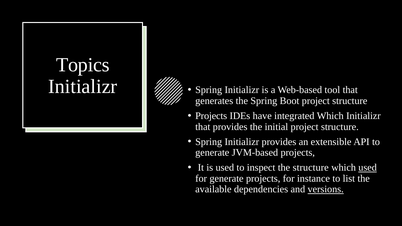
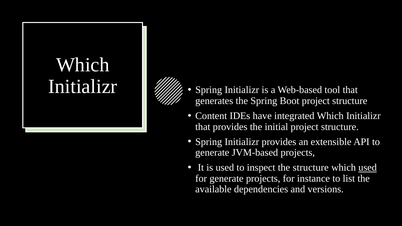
Topics: Topics -> Which (83, 65)
Projects: Projects -> Content (211, 116)
versions underline: present -> none (326, 189)
